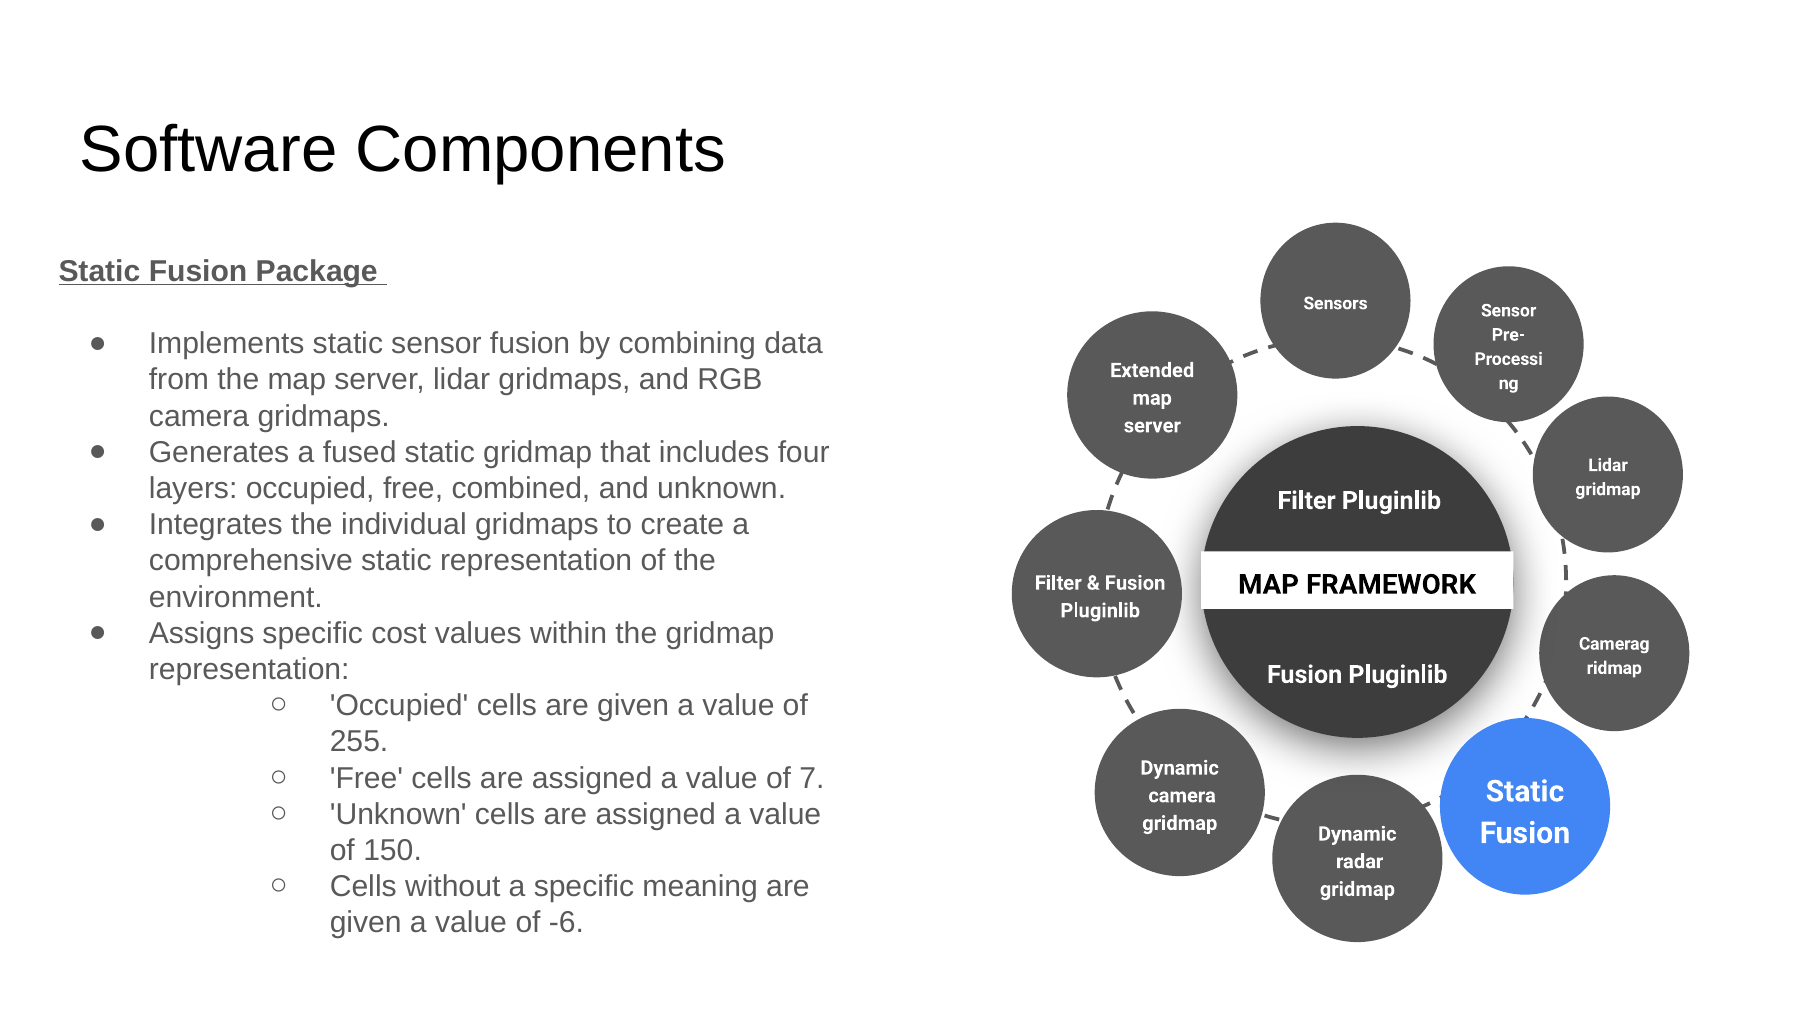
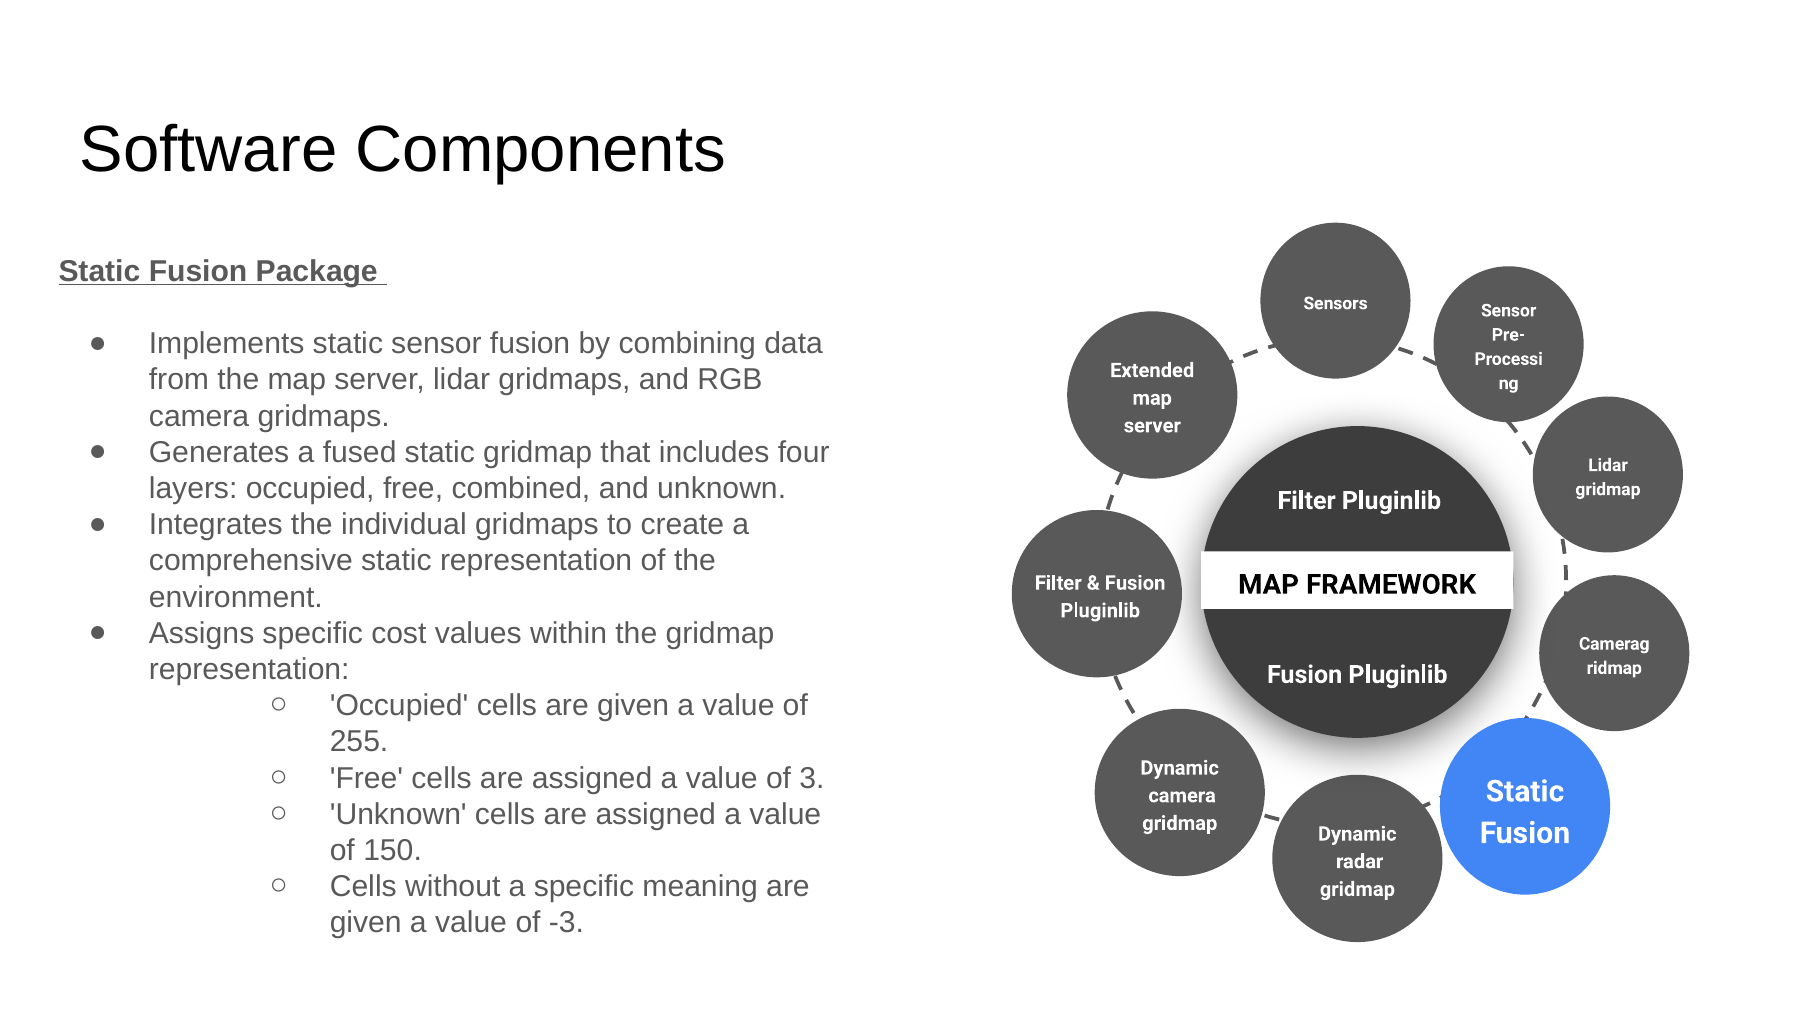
7: 7 -> 3 (812, 778)
-6: -6 -> -3 (566, 922)
